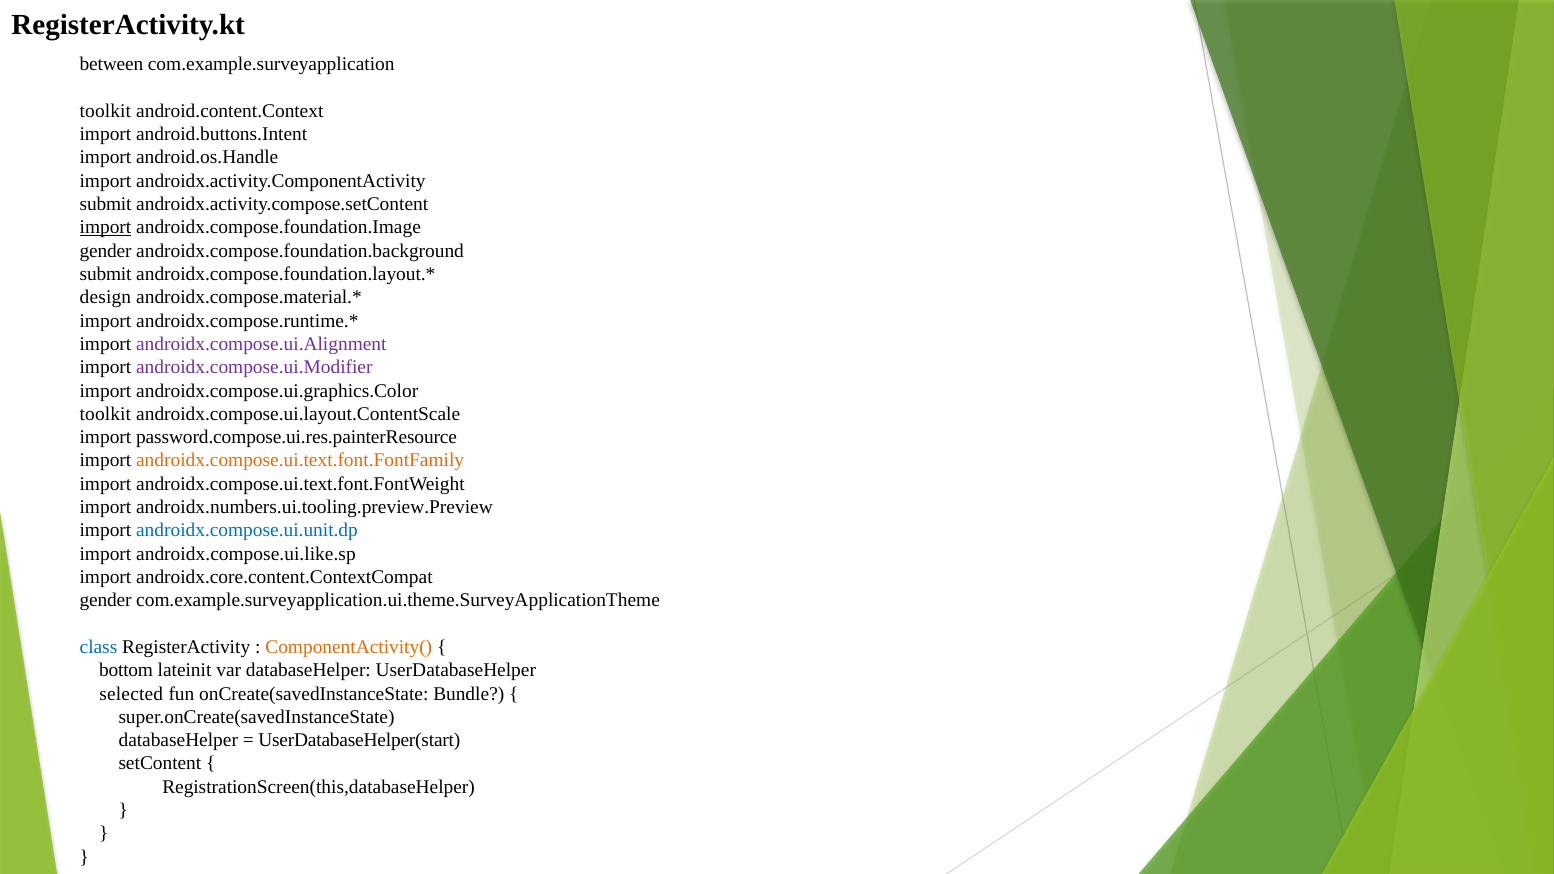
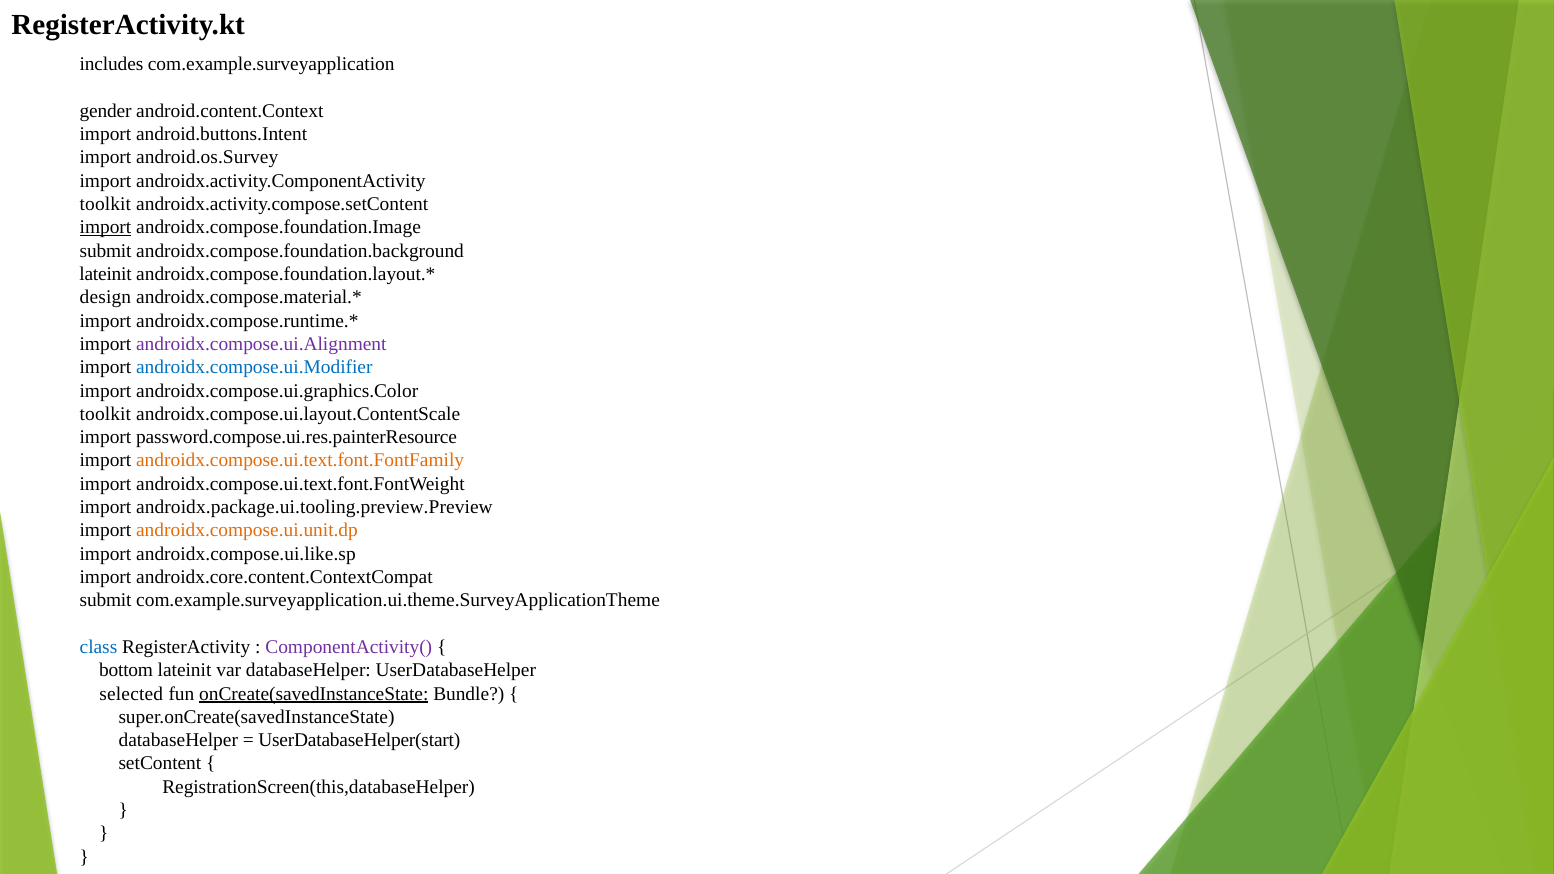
between: between -> includes (112, 64)
toolkit: toolkit -> gender (106, 111)
android.os.Handle: android.os.Handle -> android.os.Survey (207, 158)
submit: submit -> toolkit (105, 204)
gender: gender -> submit (106, 251)
submit: submit -> lateinit (106, 274)
androidx.compose.ui.Modifier colour: purple -> blue (254, 367)
androidx.numbers.ui.tooling.preview.Preview: androidx.numbers.ui.tooling.preview.Preview -> androidx.package.ui.tooling.preview.Preview (314, 507)
androidx.compose.ui.unit.dp colour: blue -> orange (247, 531)
gender: gender -> submit (106, 600)
ComponentActivity( colour: orange -> purple (349, 647)
onCreate(savedInstanceState underline: none -> present (314, 694)
